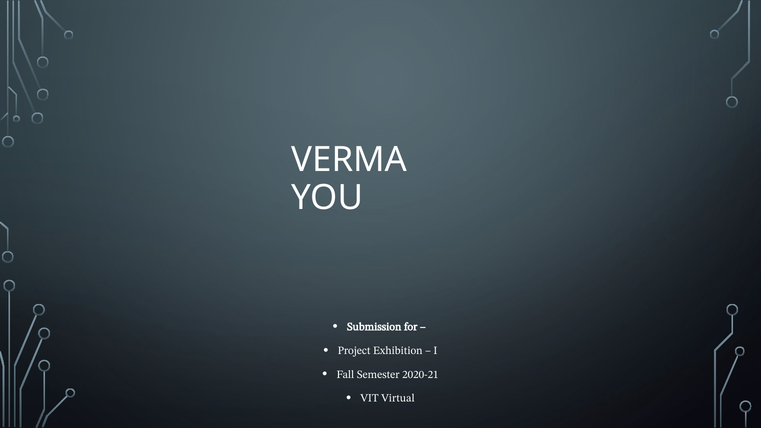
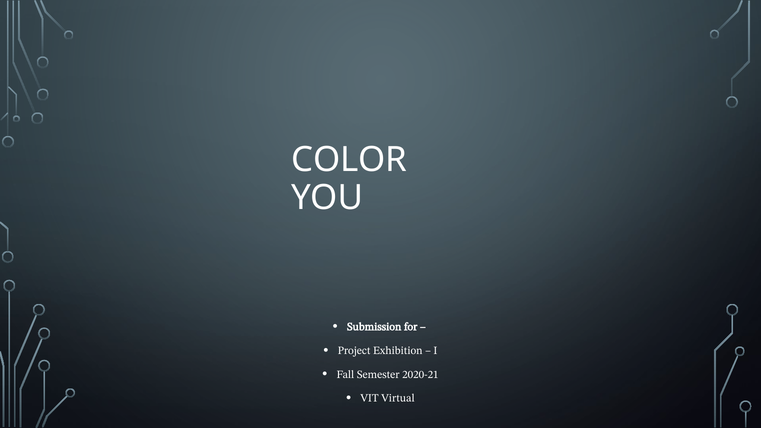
VERMA: VERMA -> COLOR (349, 160)
